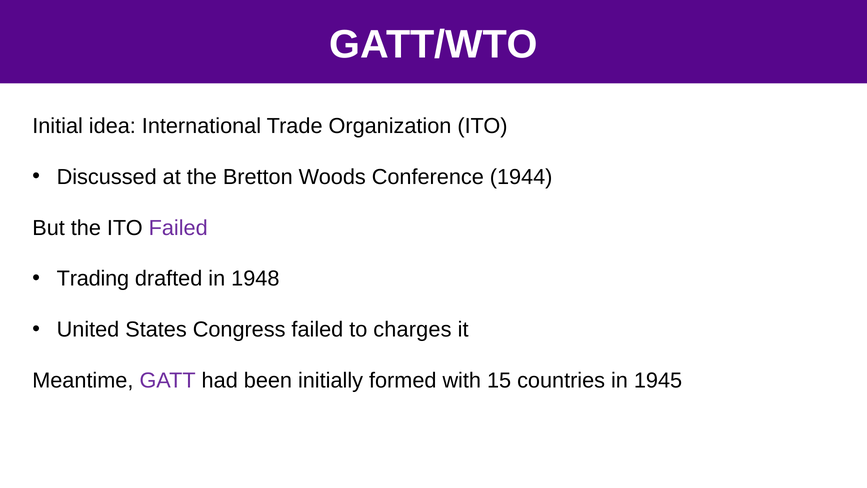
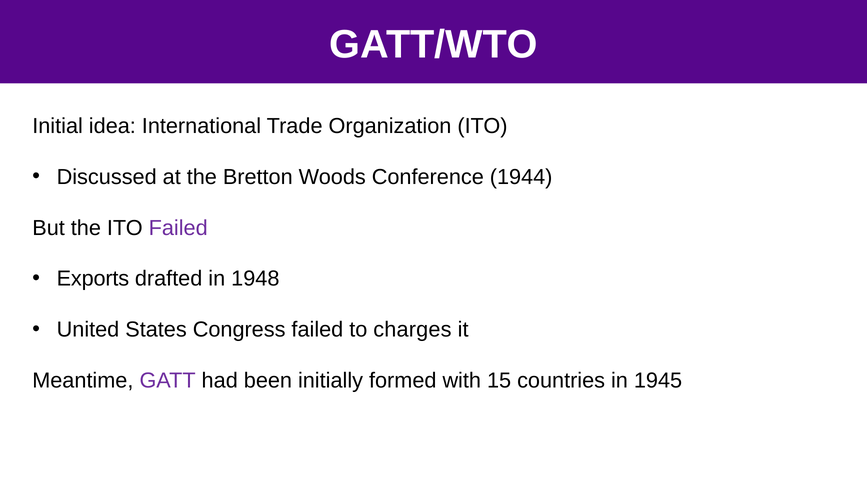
Trading: Trading -> Exports (93, 279)
